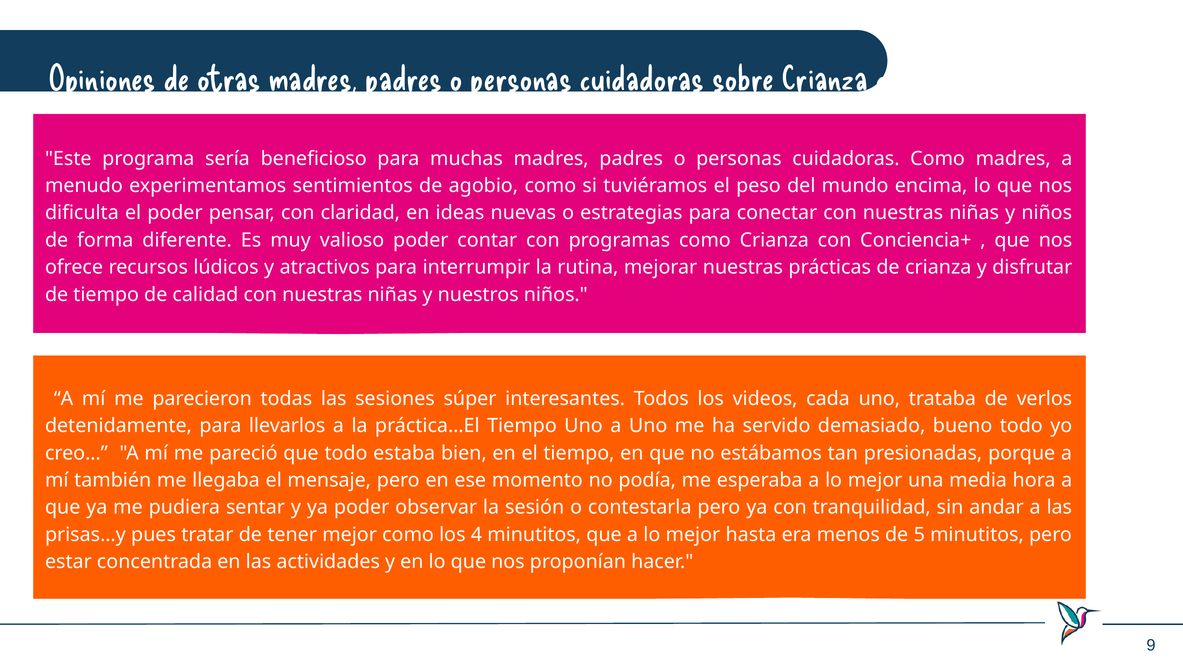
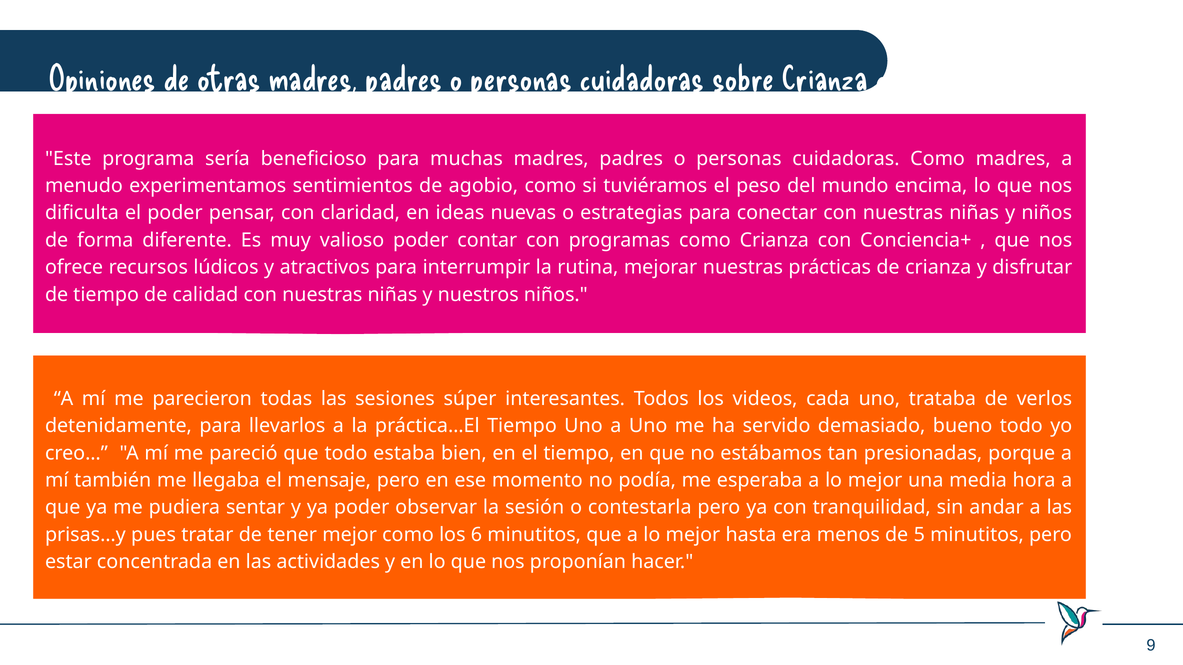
4: 4 -> 6 (477, 535)
